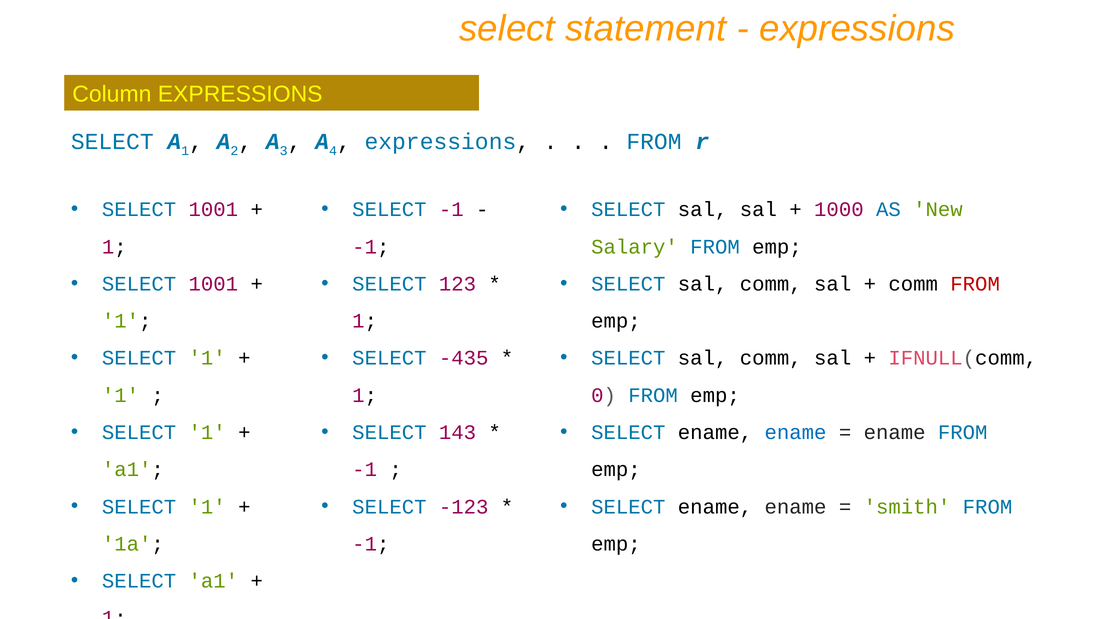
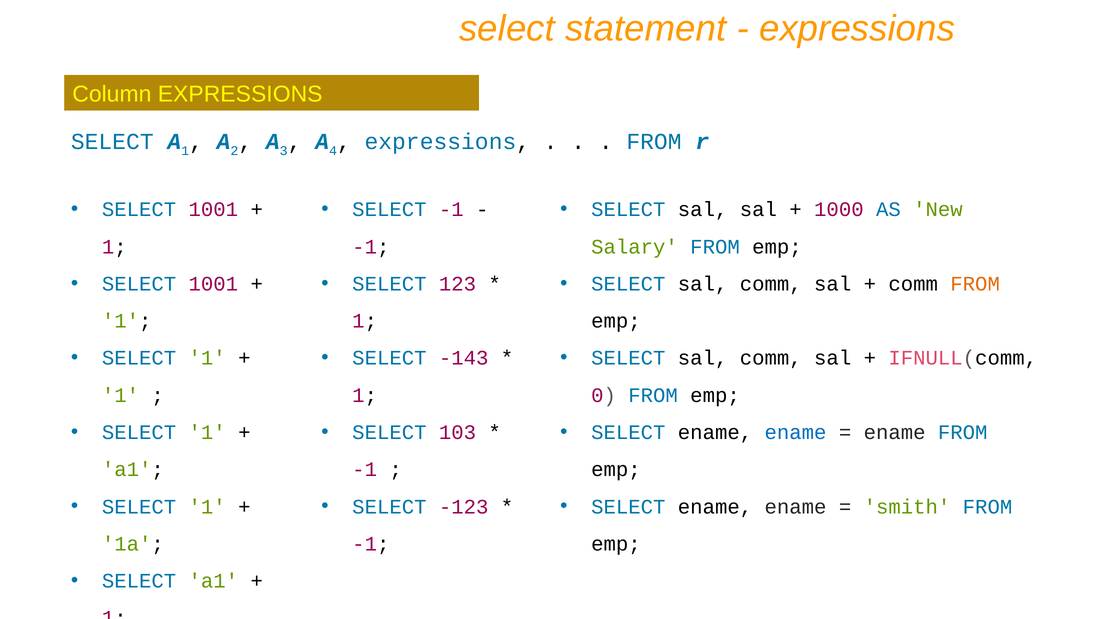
FROM colour: red -> orange (975, 284)
-435: -435 -> -143 (464, 358)
143: 143 -> 103 (458, 433)
